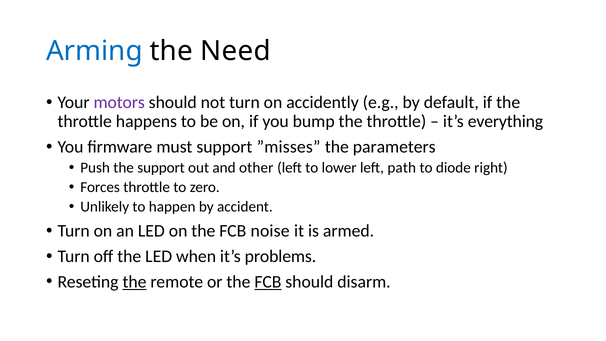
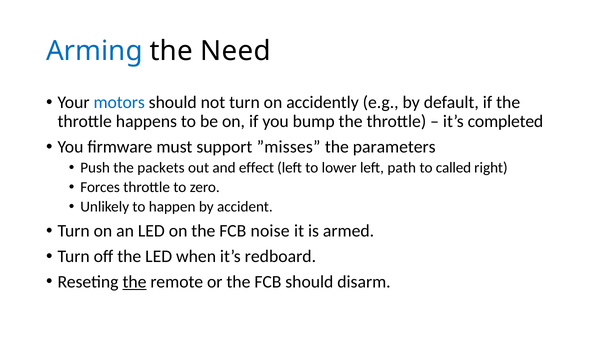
motors colour: purple -> blue (119, 102)
everything: everything -> completed (505, 122)
the support: support -> packets (161, 168)
other: other -> effect (256, 168)
diode: diode -> called (453, 168)
problems: problems -> redboard (280, 256)
FCB underline: present -> none (268, 282)
